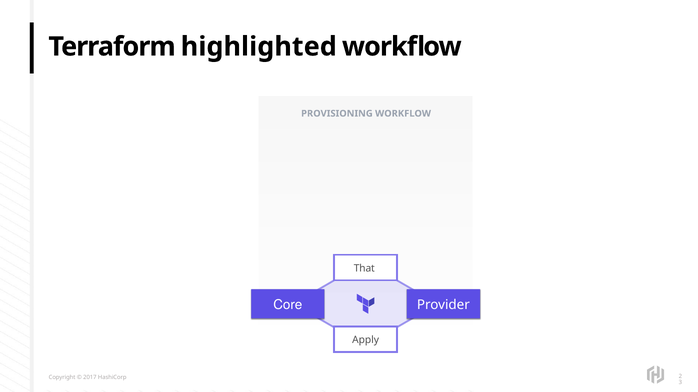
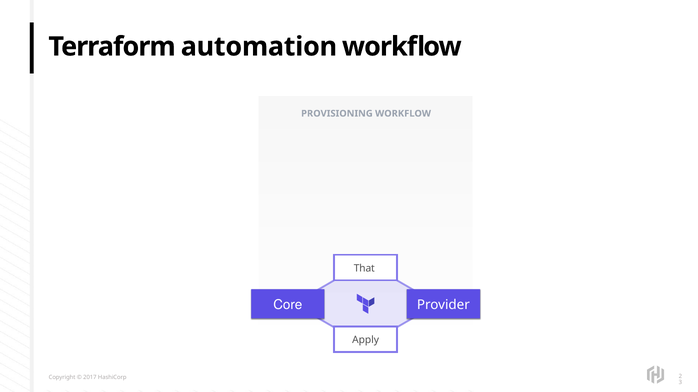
highlighted: highlighted -> automation (259, 47)
